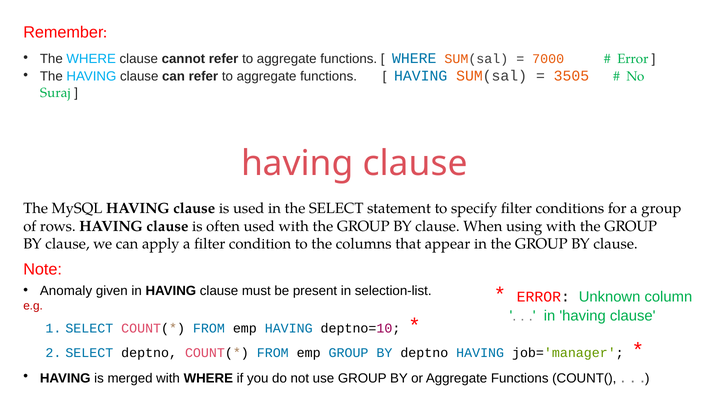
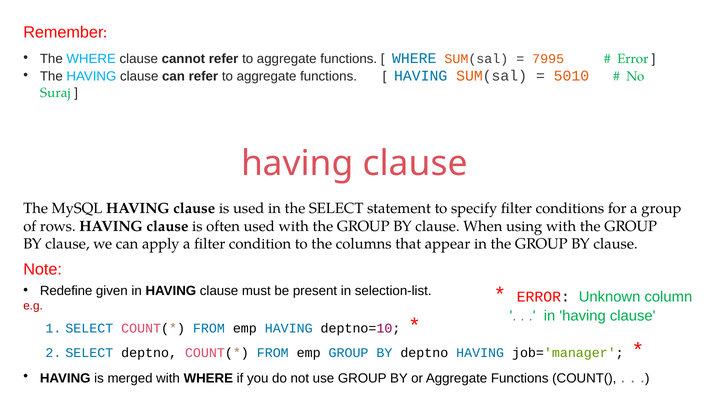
7000: 7000 -> 7995 (548, 59)
3505: 3505 -> 5010 (571, 76)
Anomaly: Anomaly -> Redefine (66, 291)
